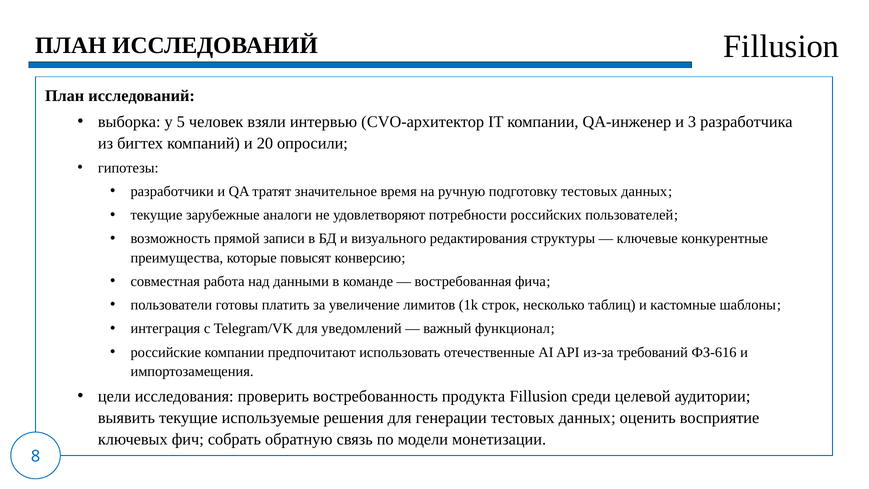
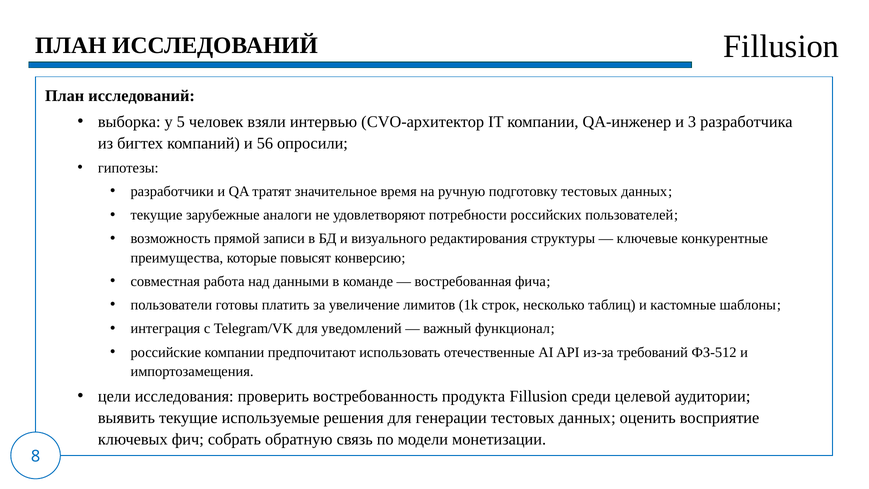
20: 20 -> 56 (265, 143)
ФЗ-616: ФЗ-616 -> ФЗ-512 (714, 352)
